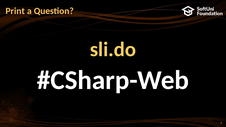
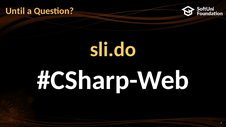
Print: Print -> Until (15, 11)
